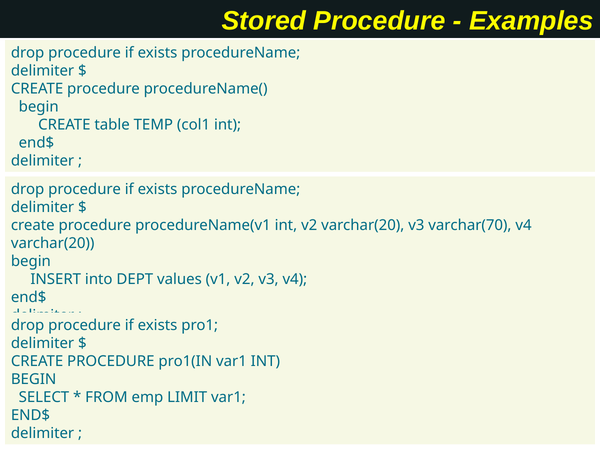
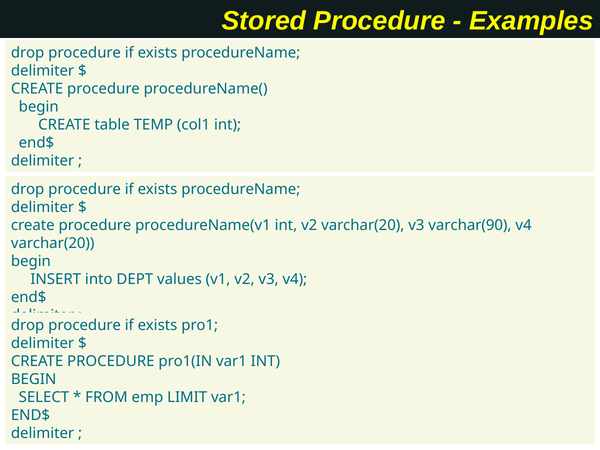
varchar(70: varchar(70 -> varchar(90 (470, 225)
